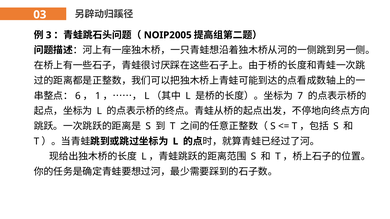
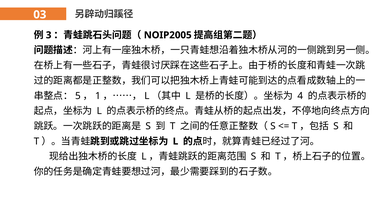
6: 6 -> 5 (78, 96)
7: 7 -> 4 (300, 96)
